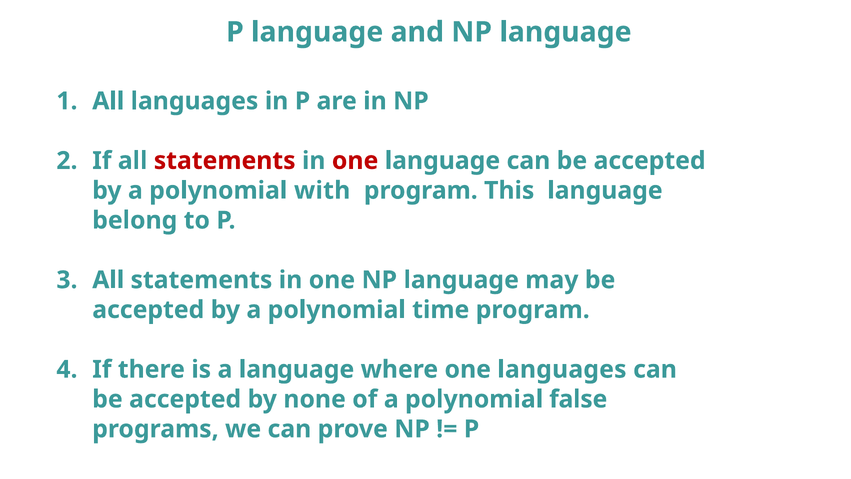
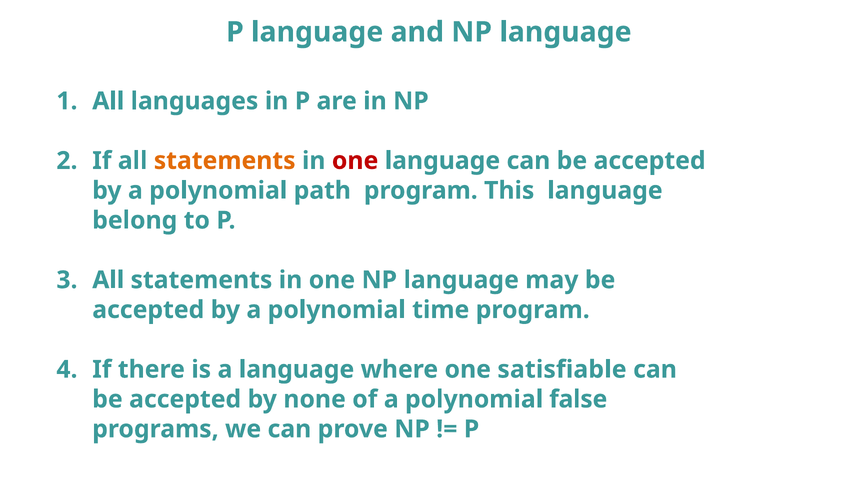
statements colour: red -> orange (225, 161)
with: with -> path (322, 190)
one languages: languages -> satisfiable (562, 369)
